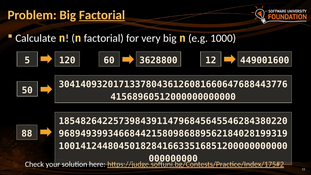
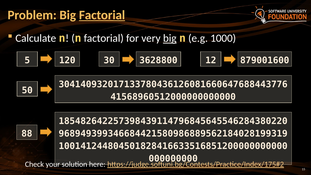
big underline: none -> present (170, 38)
60: 60 -> 30 (109, 60)
449001600: 449001600 -> 879001600 (265, 60)
